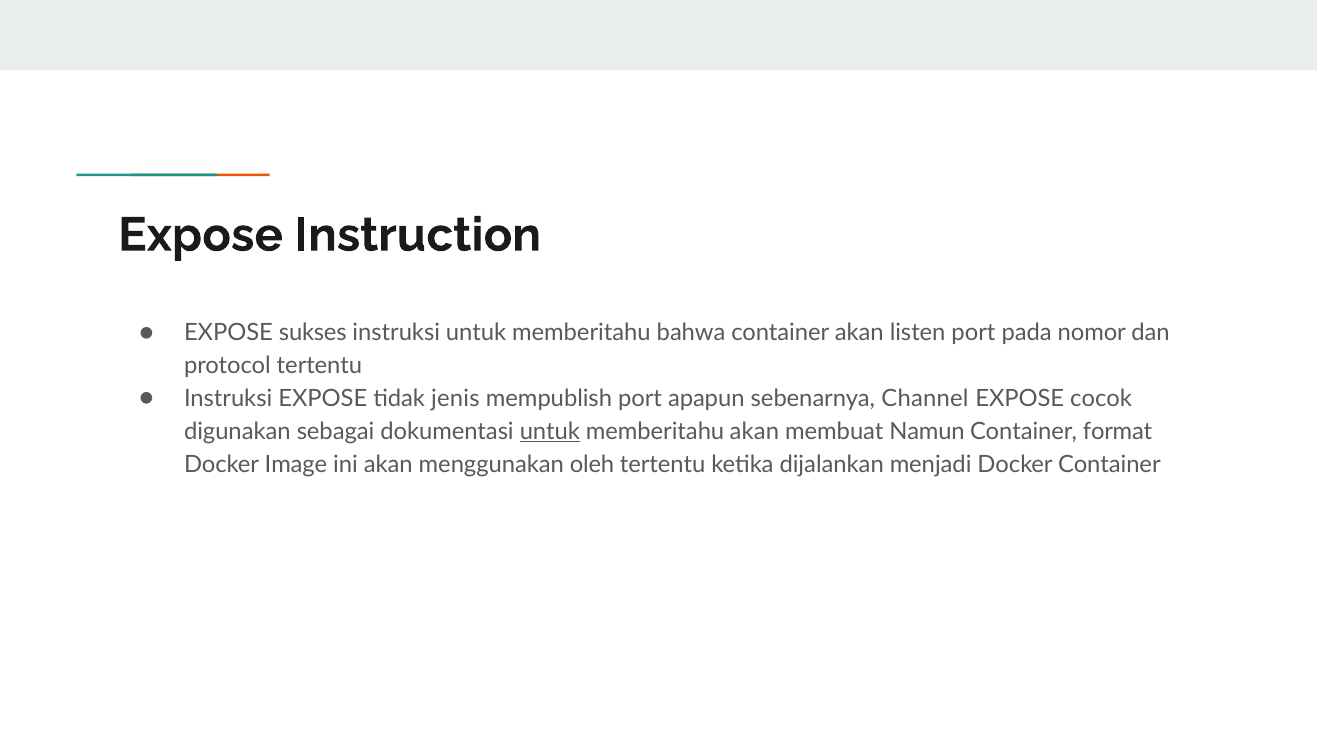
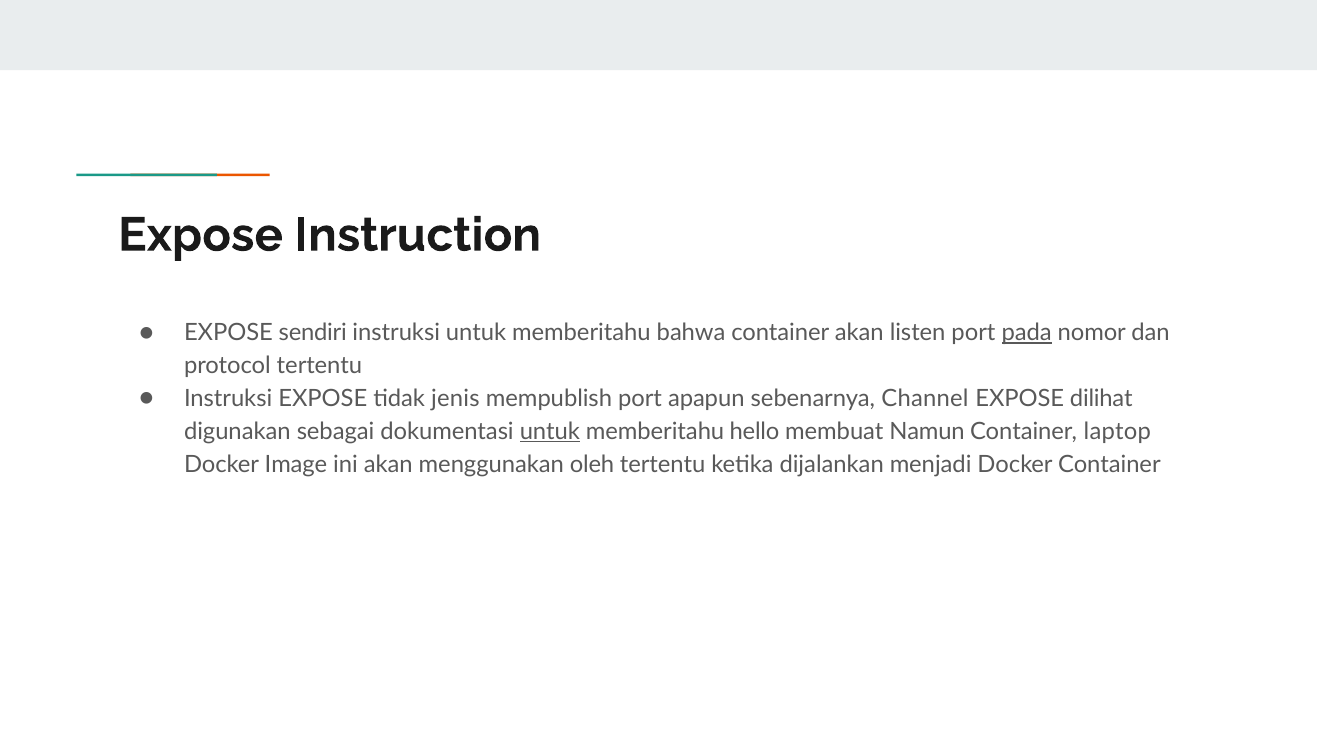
sukses: sukses -> sendiri (313, 333)
pada underline: none -> present (1027, 333)
cocok: cocok -> dilihat (1101, 398)
memberitahu akan: akan -> hello (755, 431)
format: format -> laptop (1117, 431)
